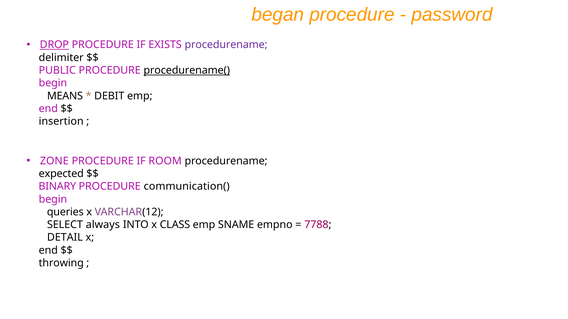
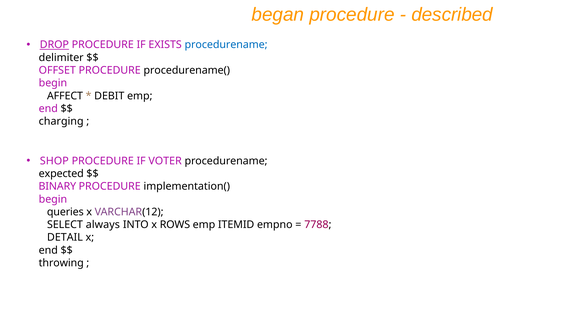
password: password -> described (452, 15)
procedurename colour: purple -> blue (226, 45)
PUBLIC: PUBLIC -> OFFSET (57, 70)
procedurename( underline: present -> none (187, 70)
MEANS: MEANS -> AFFECT (65, 96)
insertion: insertion -> charging (61, 122)
ZONE: ZONE -> SHOP (54, 161)
ROOM: ROOM -> VOTER (165, 161)
communication(: communication( -> implementation( (187, 187)
CLASS: CLASS -> ROWS (175, 225)
SNAME: SNAME -> ITEMID (236, 225)
